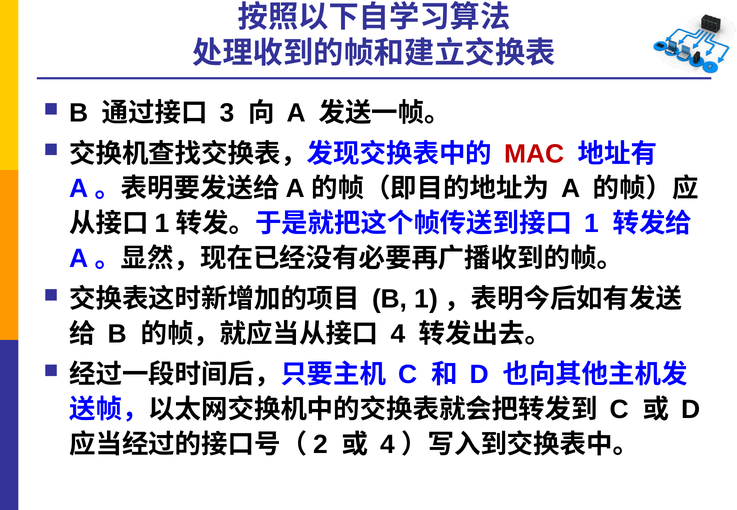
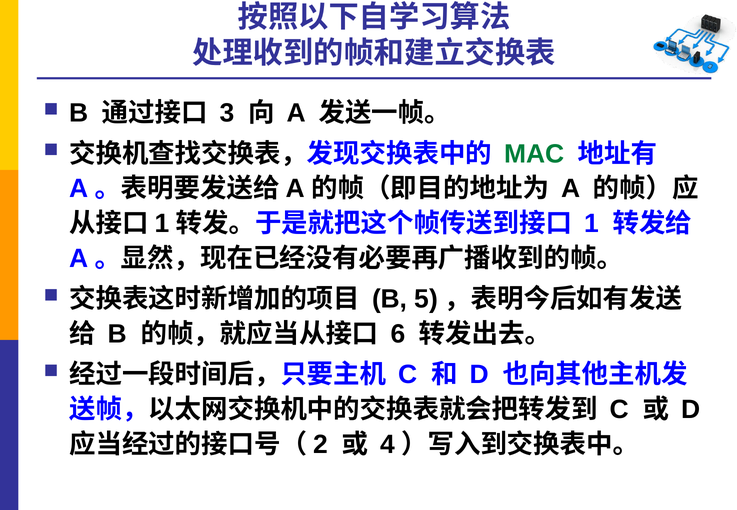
MAC colour: red -> green (534, 154)
B 1: 1 -> 5 (426, 299)
4: 4 -> 6 (398, 334)
